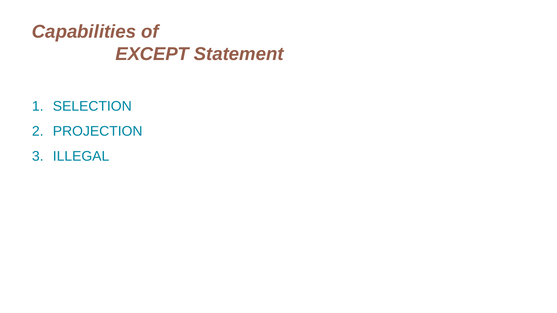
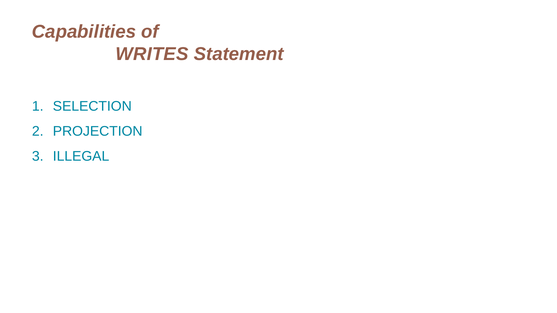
EXCEPT: EXCEPT -> WRITES (152, 54)
